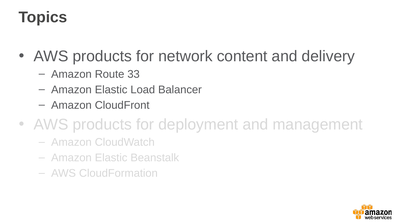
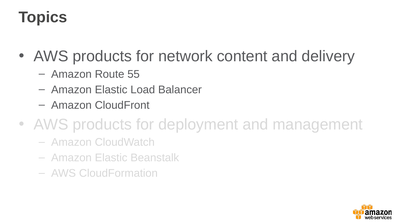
33: 33 -> 55 (134, 74)
